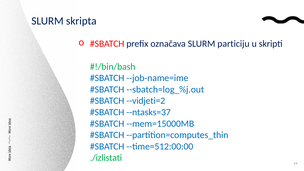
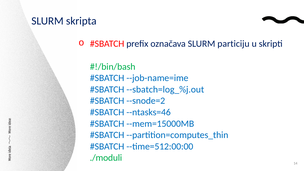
--vidjeti=2: --vidjeti=2 -> --snode=2 (146, 101)
--ntasks=37: --ntasks=37 -> --ntasks=46 (149, 112)
./izlistati: ./izlistati -> ./moduli (106, 158)
